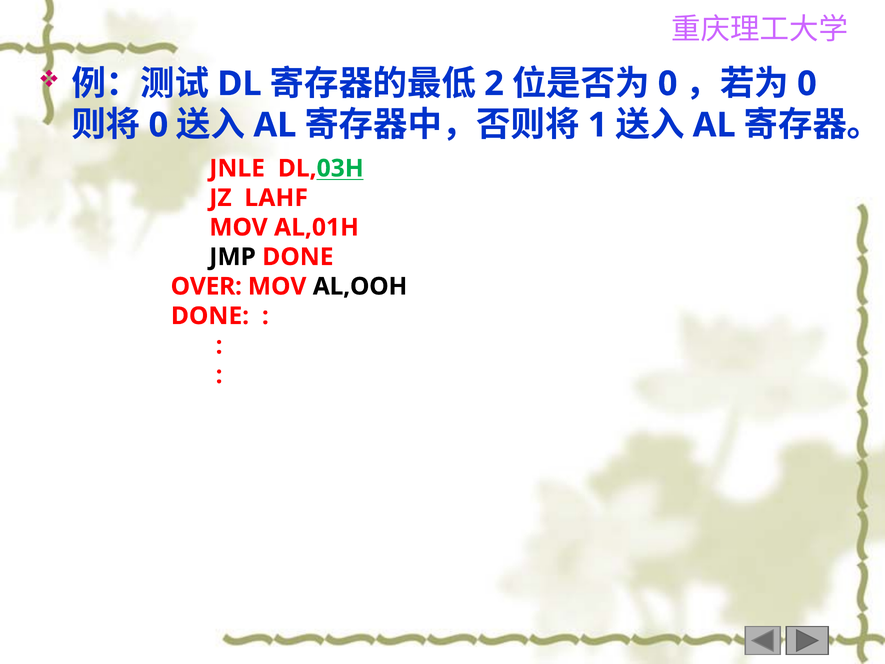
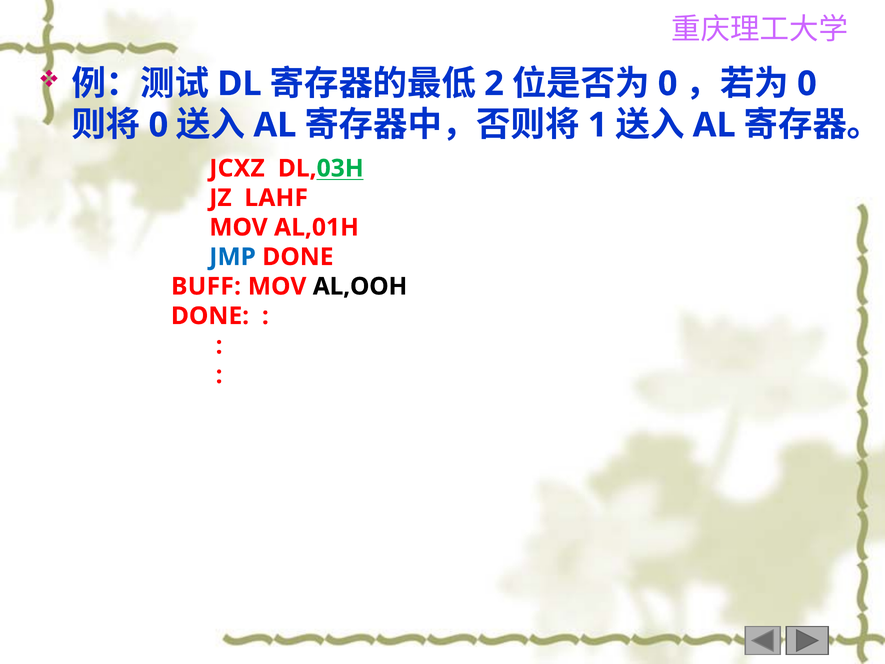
JNLE: JNLE -> JCXZ (237, 168)
JMP colour: black -> blue (233, 257)
OVER: OVER -> BUFF (206, 286)
